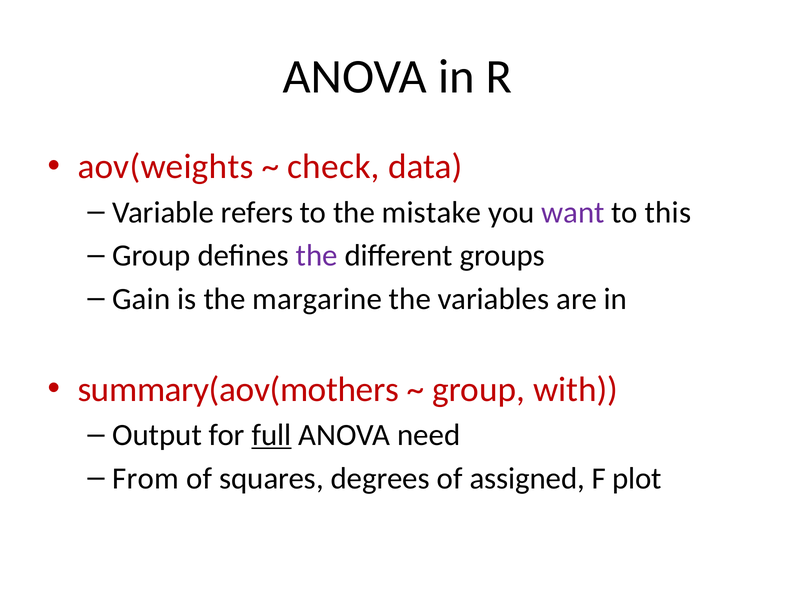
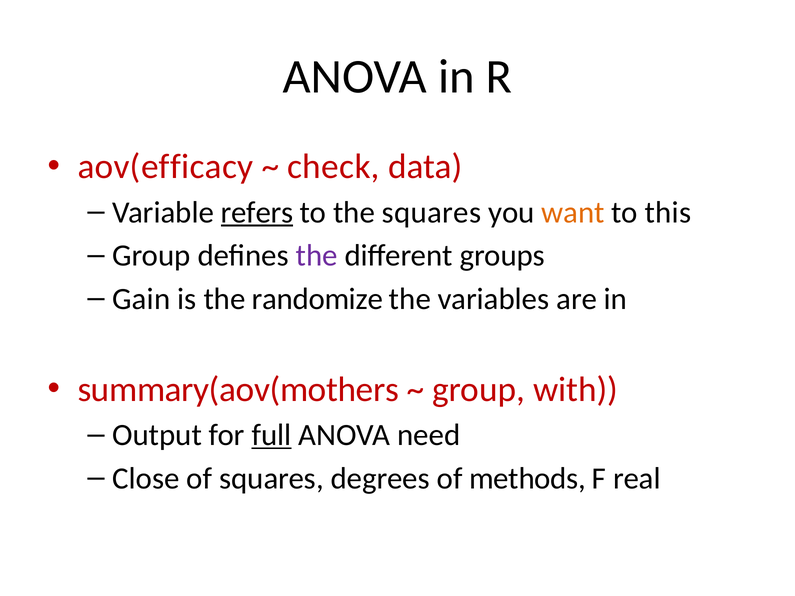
aov(weights: aov(weights -> aov(efficacy (165, 167)
refers underline: none -> present (257, 212)
the mistake: mistake -> squares (432, 212)
want colour: purple -> orange (573, 212)
margarine: margarine -> randomize (317, 299)
From: From -> Close (146, 479)
assigned: assigned -> methods (527, 479)
plot: plot -> real (637, 479)
